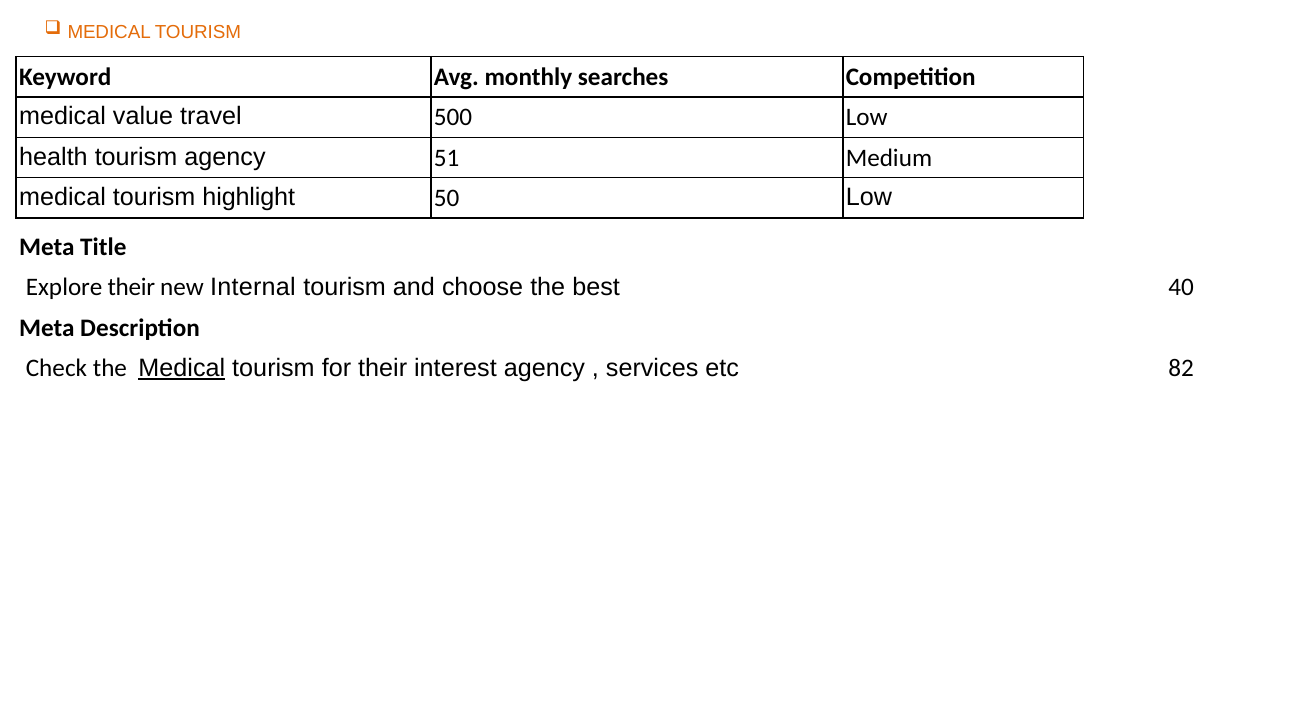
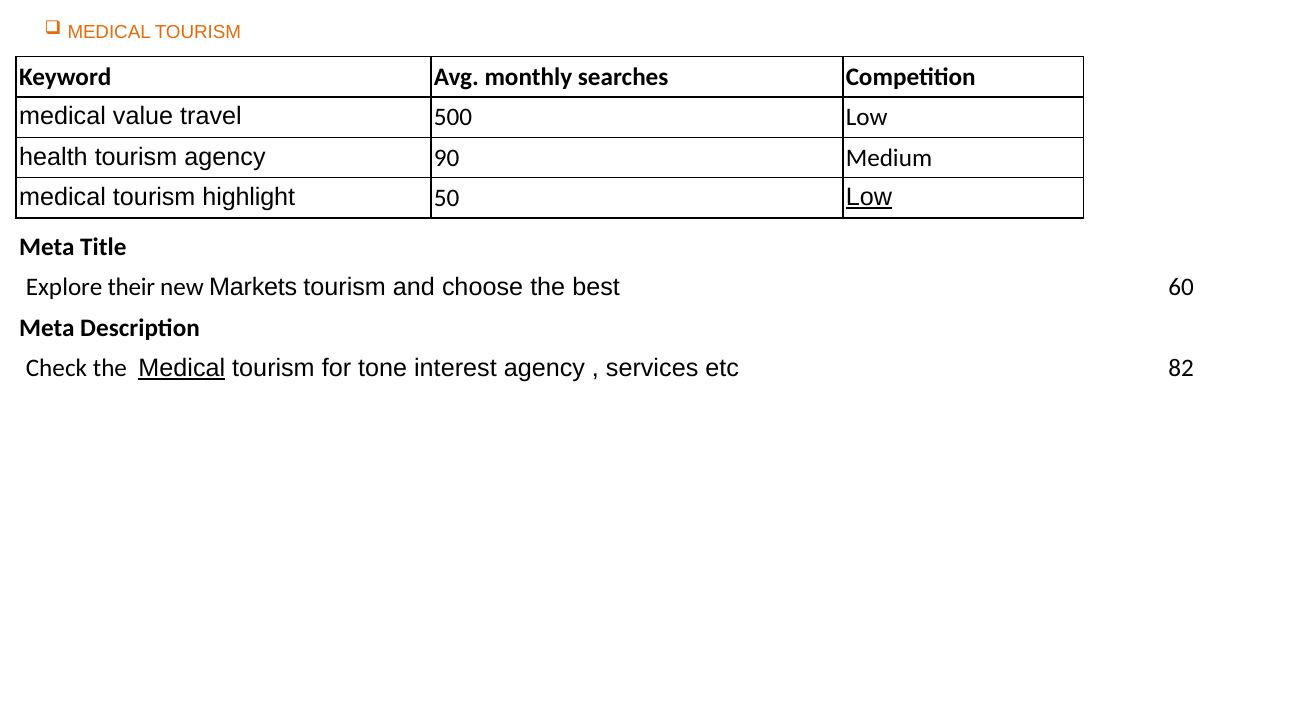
51: 51 -> 90 (447, 158)
Low underline: none -> present (869, 197)
Internal: Internal -> Markets (253, 287)
40: 40 -> 60 (1181, 287)
for their: their -> tone (383, 368)
